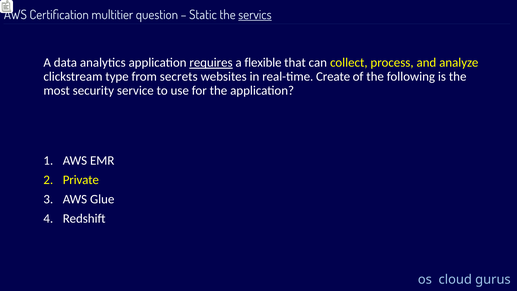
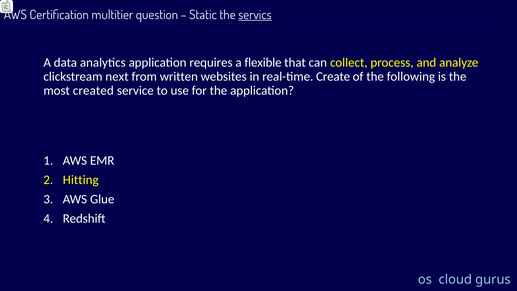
requires underline: present -> none (211, 63)
type: type -> next (117, 77)
secrets: secrets -> written (179, 77)
security: security -> created (93, 90)
Private: Private -> Hitting (81, 180)
